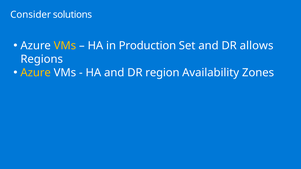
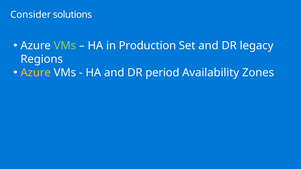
VMs colour: yellow -> light green (65, 46)
allows: allows -> legacy (257, 46)
region: region -> period (162, 73)
